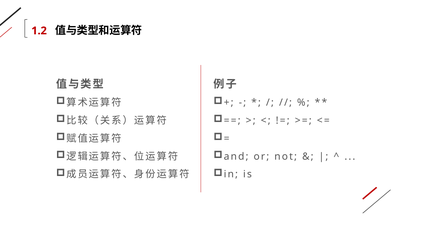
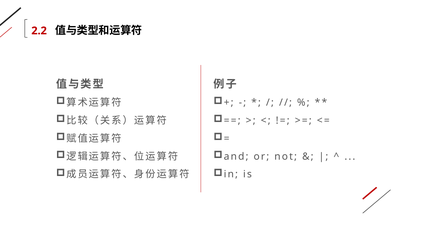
1.2: 1.2 -> 2.2 (39, 31)
